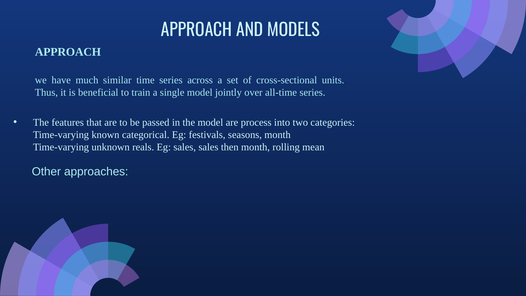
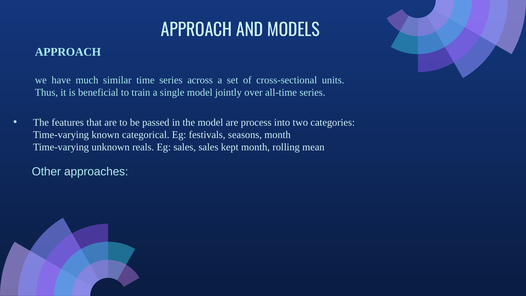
then: then -> kept (230, 147)
